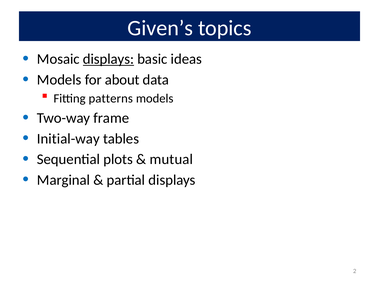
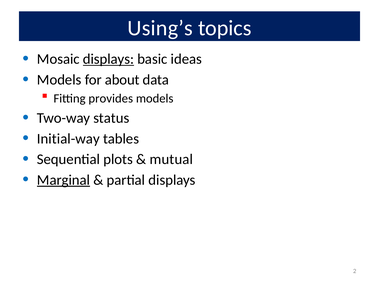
Given’s: Given’s -> Using’s (160, 28)
patterns: patterns -> provides (111, 99)
frame: frame -> status (111, 118)
Marginal underline: none -> present (63, 180)
